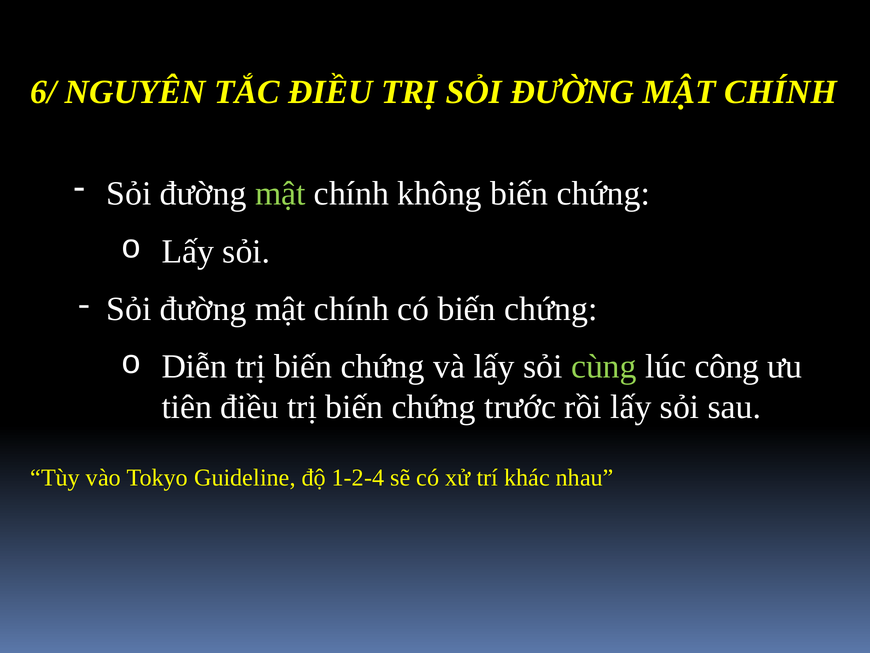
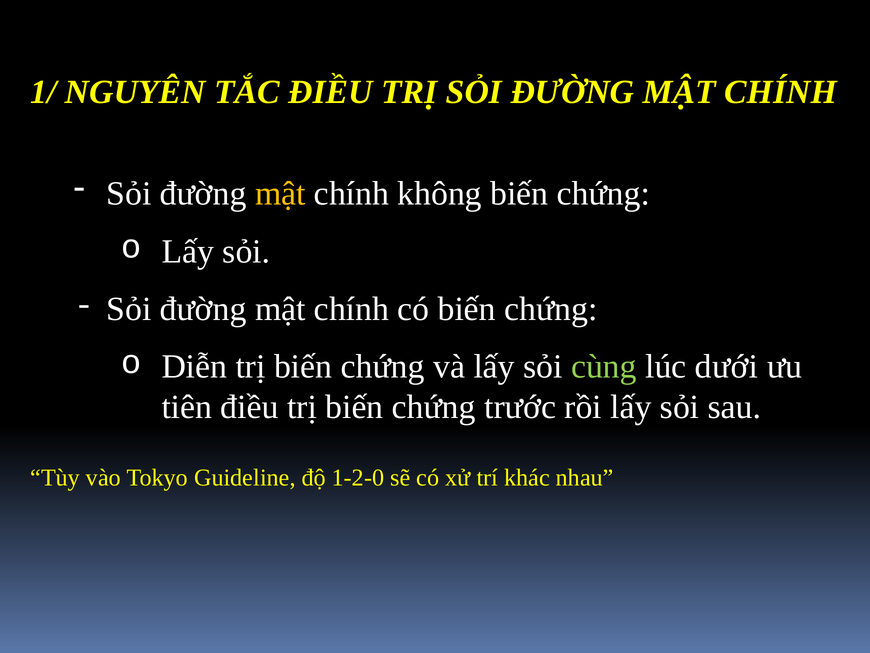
6/: 6/ -> 1/ (43, 92)
mật colour: light green -> yellow (280, 194)
công: công -> dưới (727, 366)
1-2-4: 1-2-4 -> 1-2-0 (358, 477)
